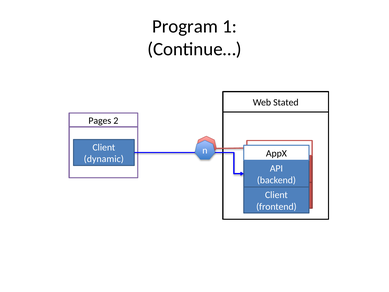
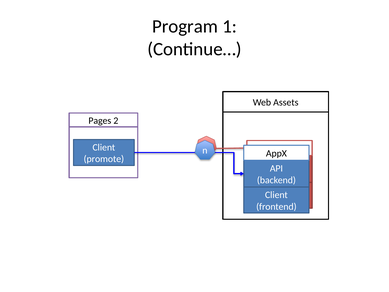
Stated: Stated -> Assets (286, 102)
dynamic: dynamic -> promote (104, 159)
